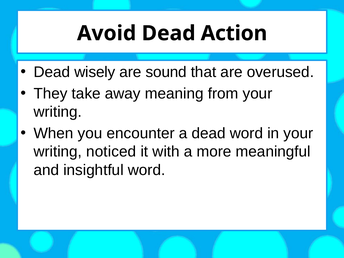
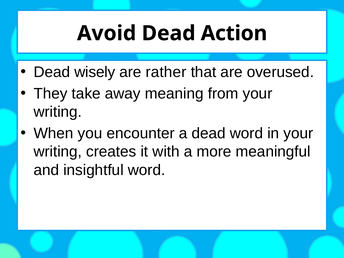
sound: sound -> rather (166, 72)
noticed: noticed -> creates (111, 152)
